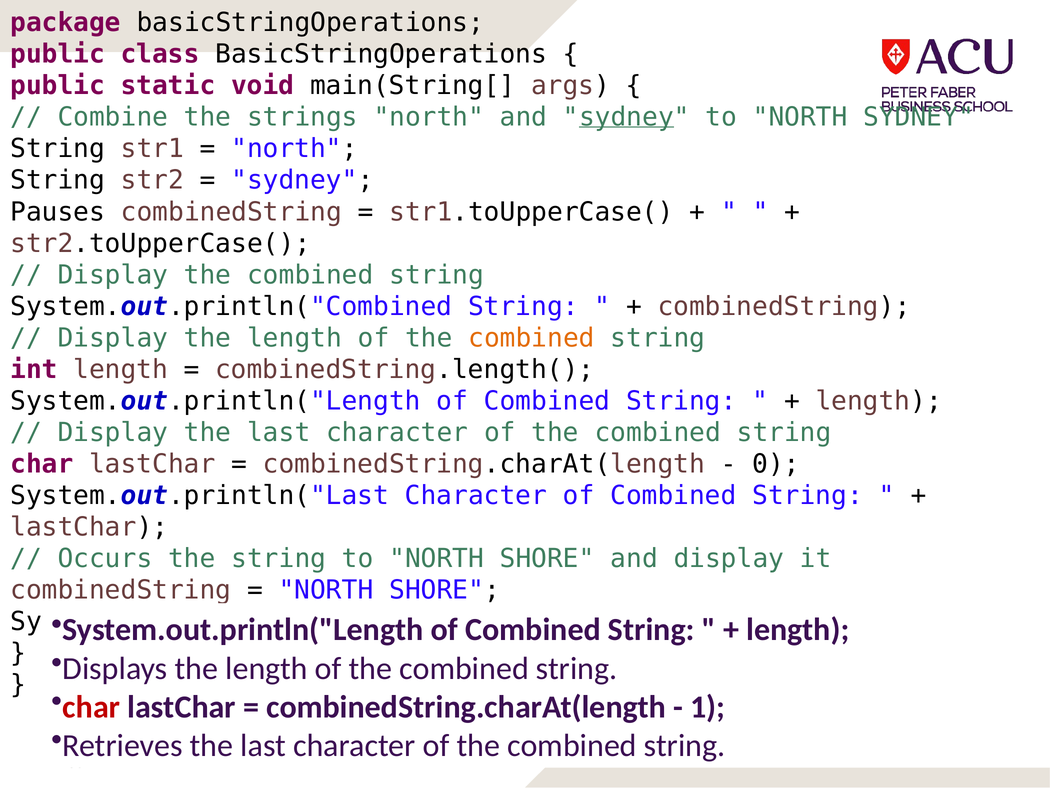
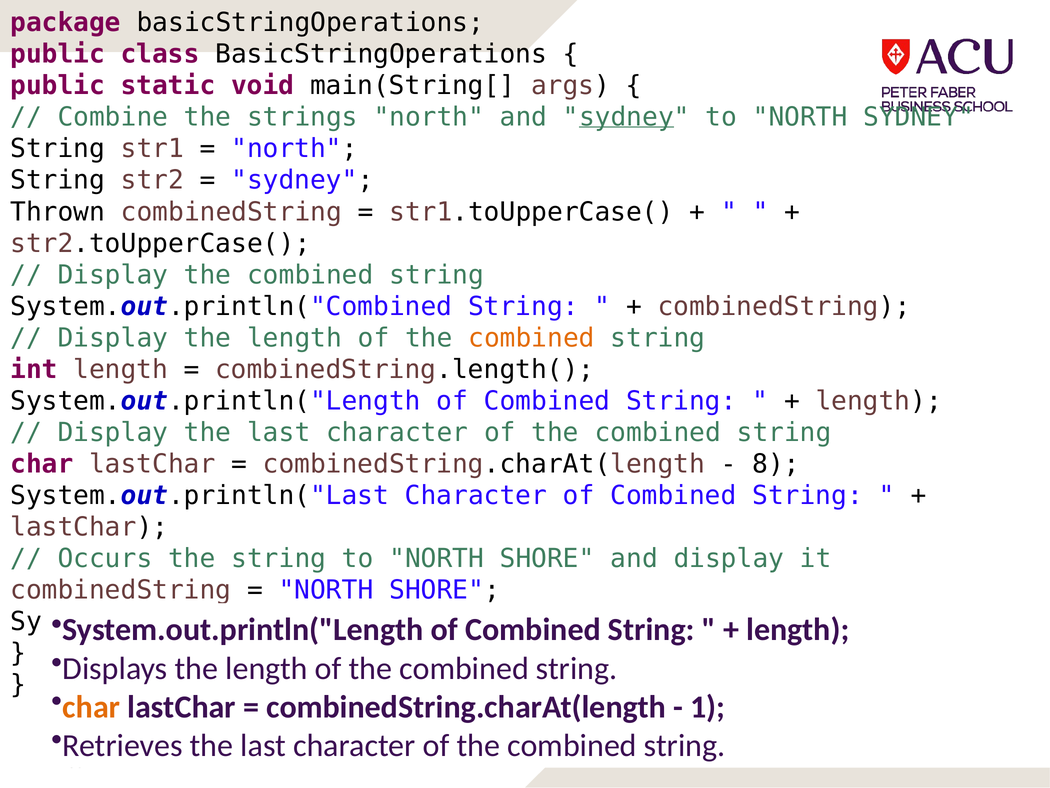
Pauses: Pauses -> Thrown (58, 212)
0: 0 -> 8 (776, 464)
char colour: red -> orange (91, 706)
